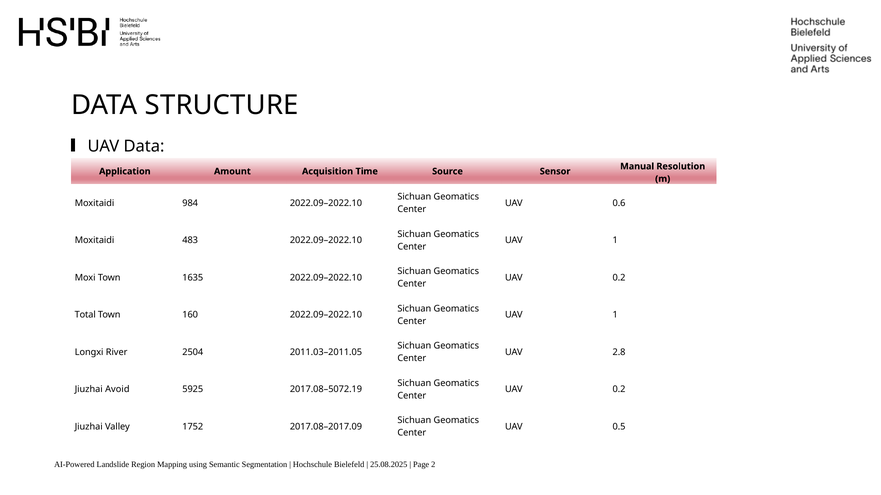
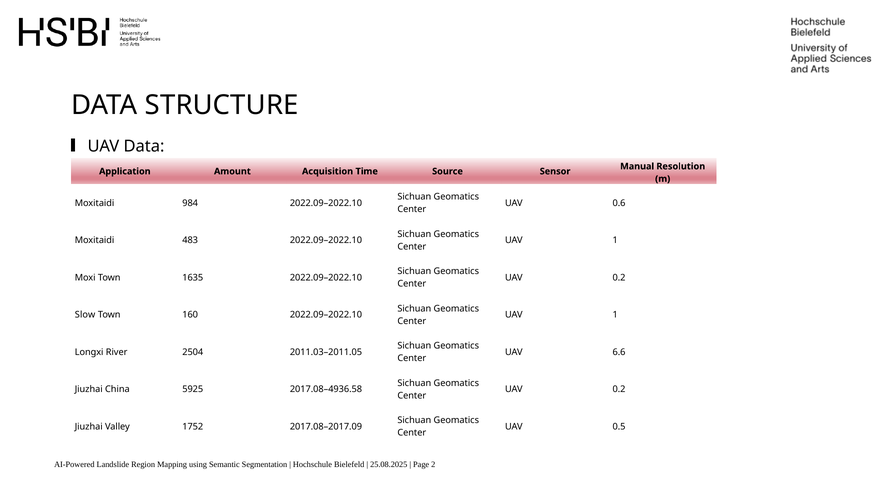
Total: Total -> Slow (85, 315)
2.8: 2.8 -> 6.6 (619, 352)
Avoid: Avoid -> China (117, 390)
2017.08–5072.19: 2017.08–5072.19 -> 2017.08–4936.58 (326, 390)
